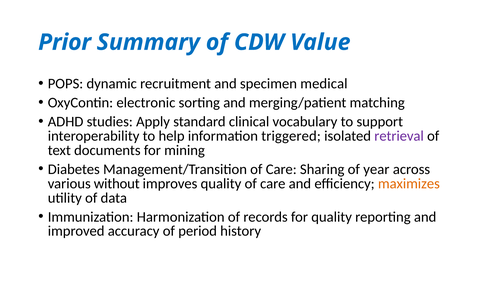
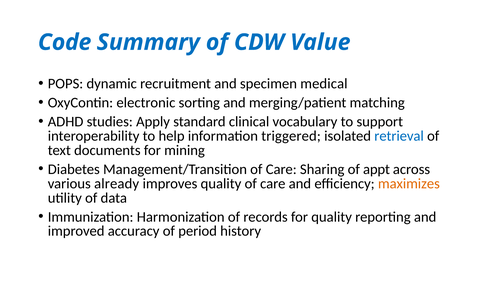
Prior: Prior -> Code (65, 42)
retrieval colour: purple -> blue (399, 136)
year: year -> appt (376, 169)
without: without -> already (117, 184)
